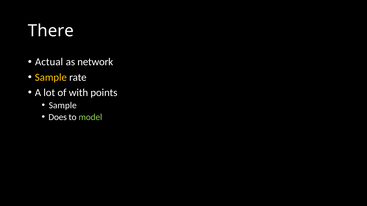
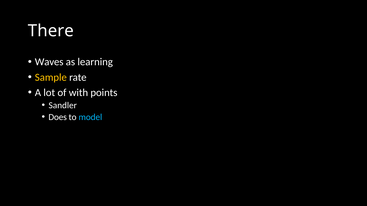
Actual: Actual -> Waves (49, 62)
network: network -> learning (95, 62)
Sample: Sample -> Sandler (63, 105)
model colour: light green -> light blue (90, 117)
